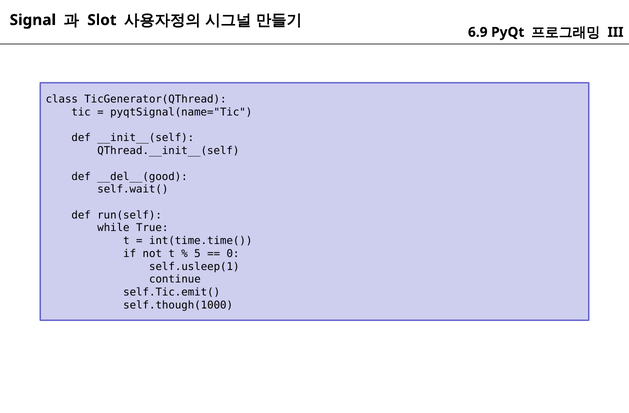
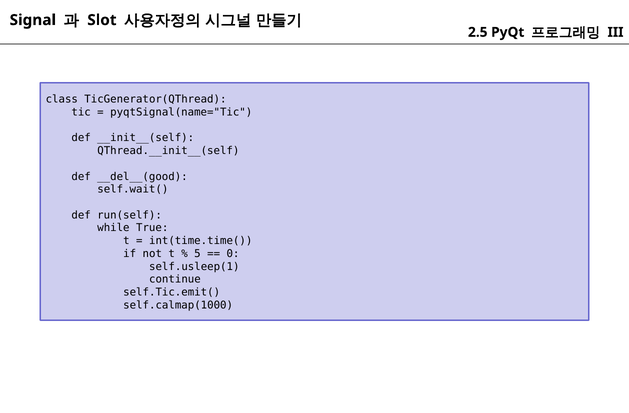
6.9: 6.9 -> 2.5 (478, 32)
self.though(1000: self.though(1000 -> self.calmap(1000 (178, 305)
